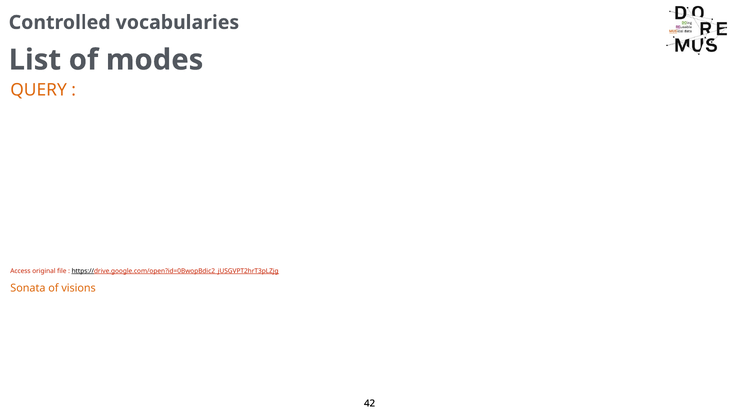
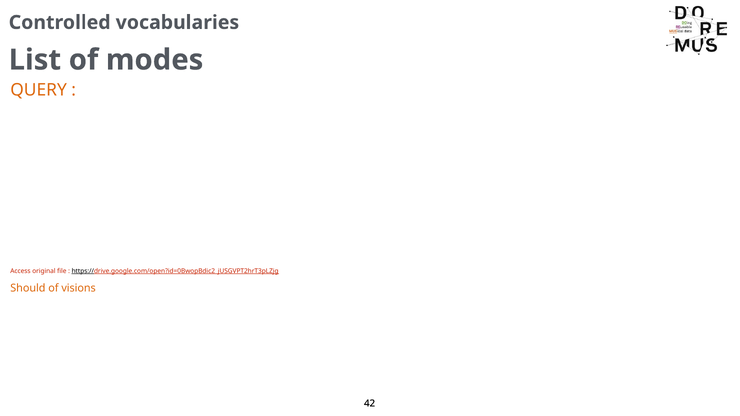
Sonata: Sonata -> Should (28, 288)
